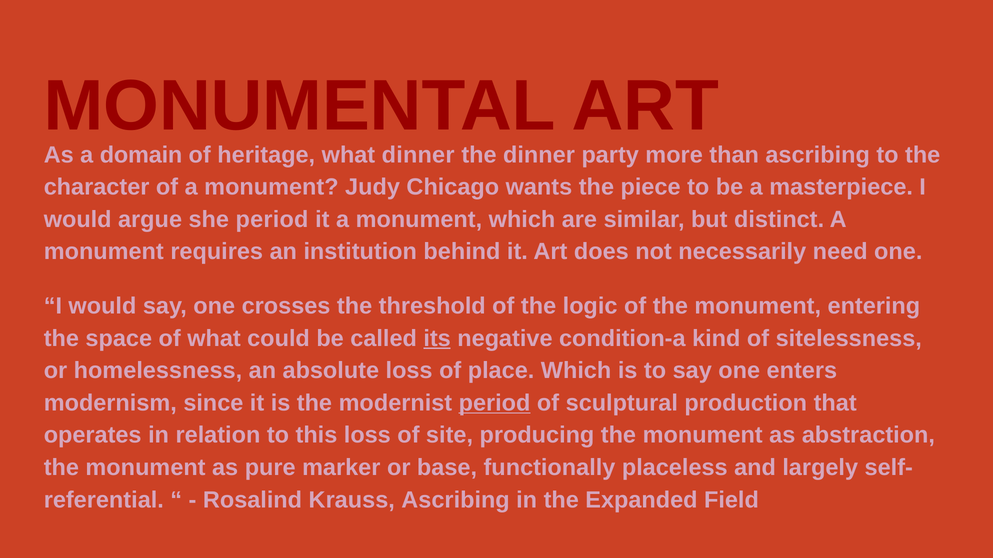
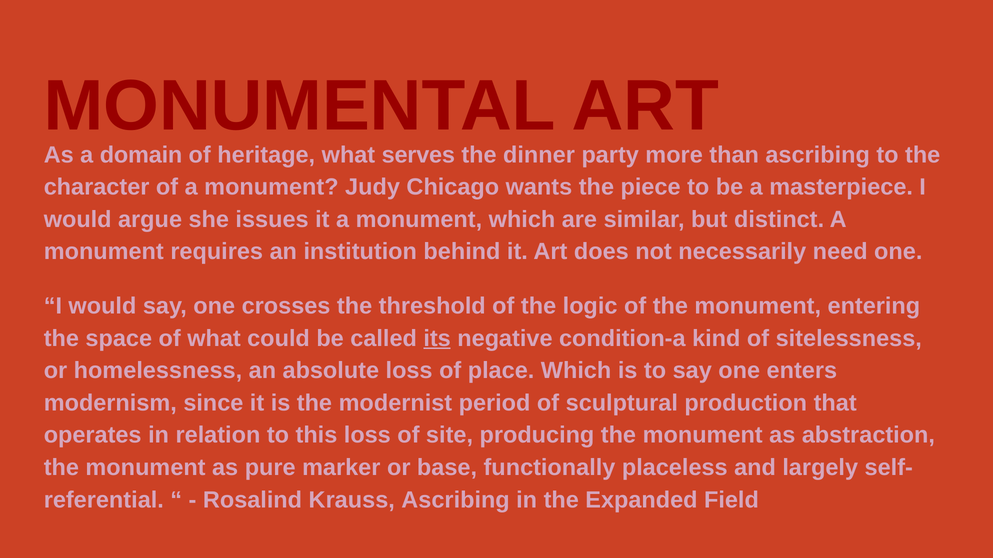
what dinner: dinner -> serves (418, 155)
she period: period -> issues (272, 220)
period underline: present -> none (495, 403)
